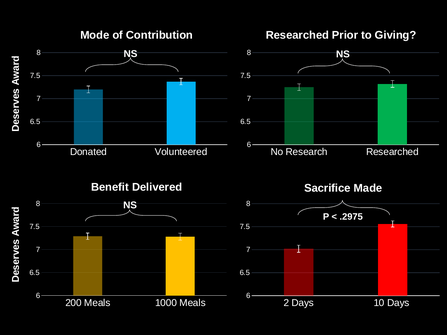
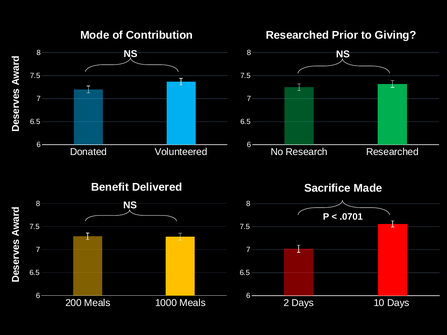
.2975: .2975 -> .0701 (351, 217)
